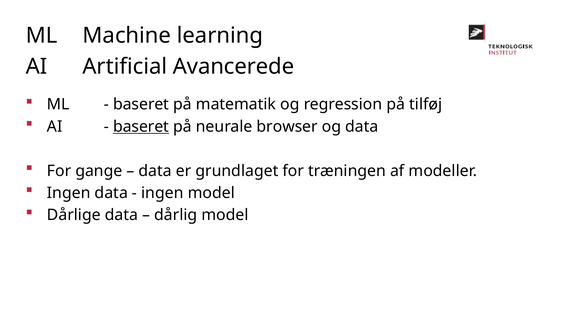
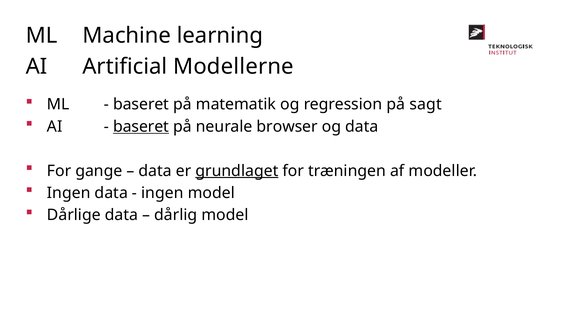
Avancerede: Avancerede -> Modellerne (233, 66)
tilføj: tilføj -> sagt (426, 104)
grundlaget underline: none -> present (237, 171)
